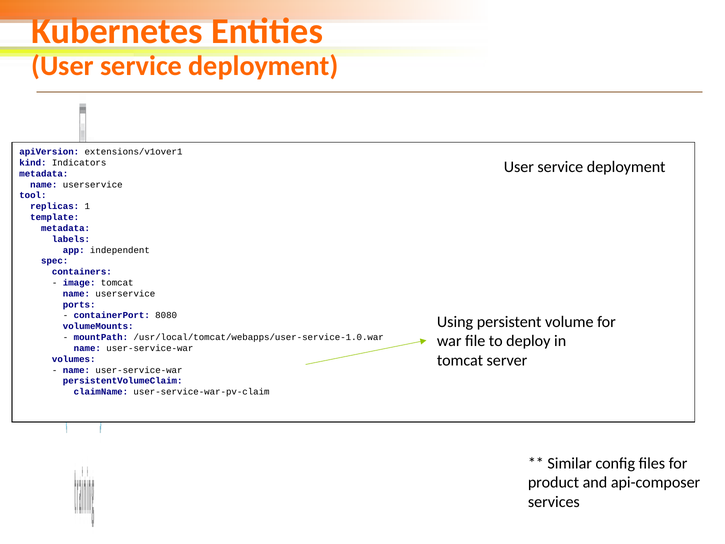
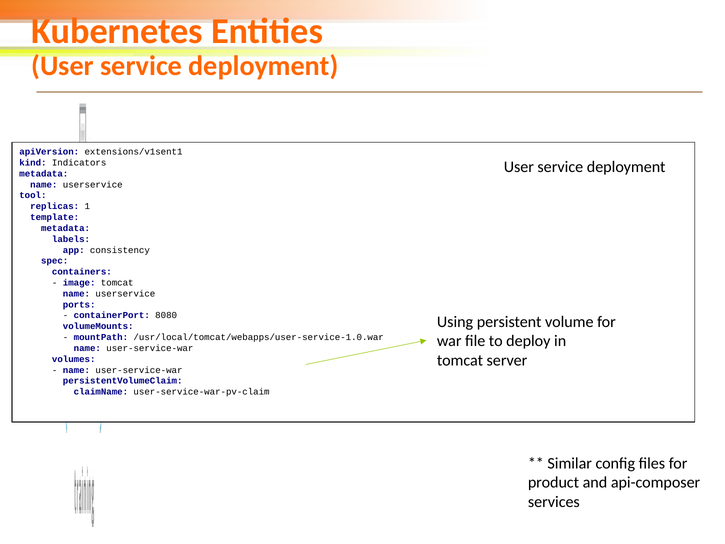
extensions/v1over1: extensions/v1over1 -> extensions/v1sent1 (134, 152)
independent: independent -> consistency (120, 250)
